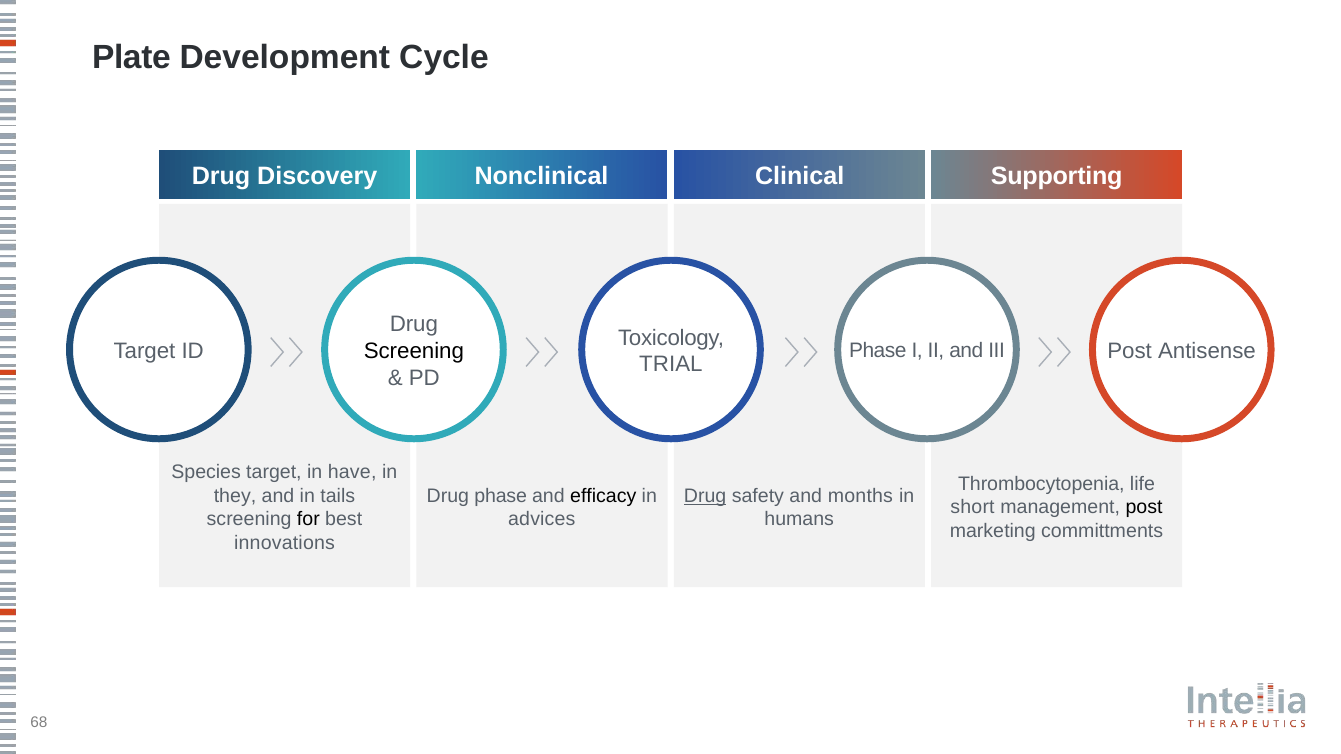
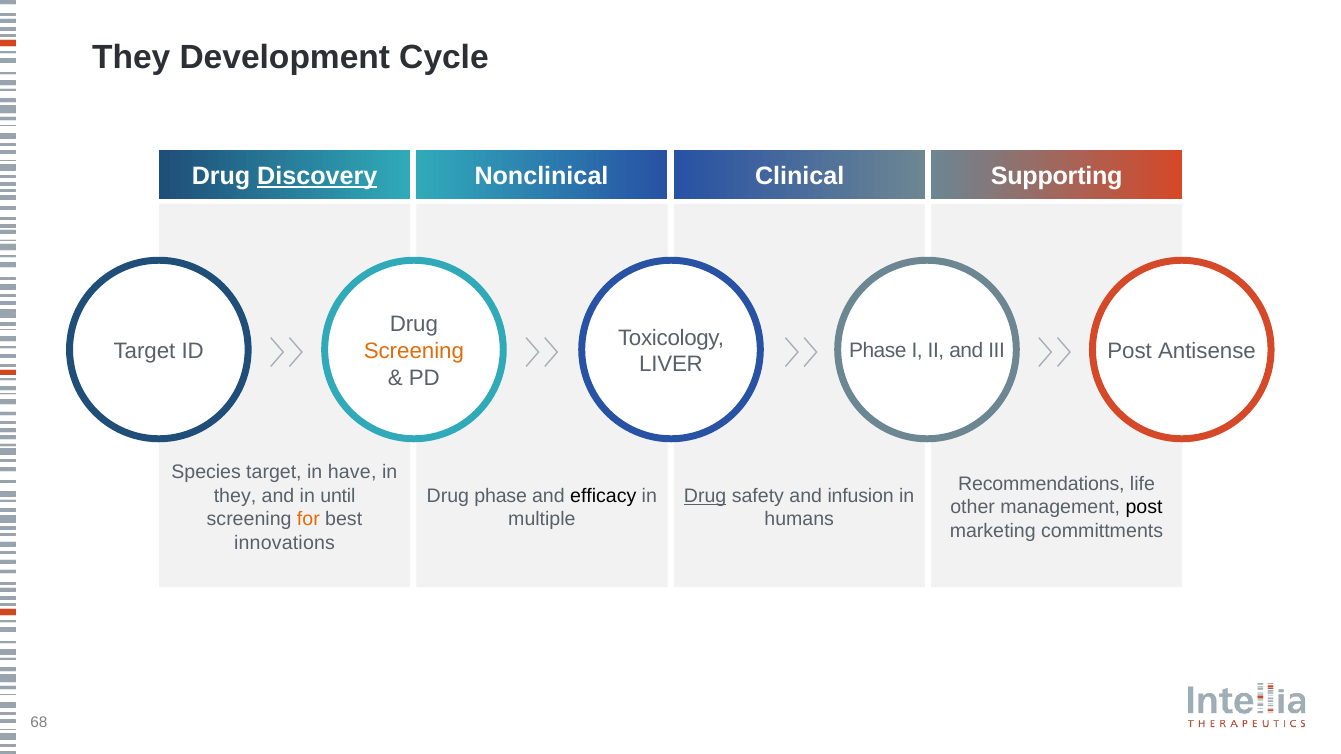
Plate: Plate -> They (131, 57)
Discovery underline: none -> present (317, 176)
Screening colour: black -> orange (414, 351)
TRIAL: TRIAL -> LIVER (671, 365)
Thrombocytopenia: Thrombocytopenia -> Recommendations (1041, 484)
tails: tails -> until (338, 496)
months: months -> infusion (861, 496)
short: short -> other (973, 508)
for colour: black -> orange (308, 519)
advices: advices -> multiple (542, 519)
